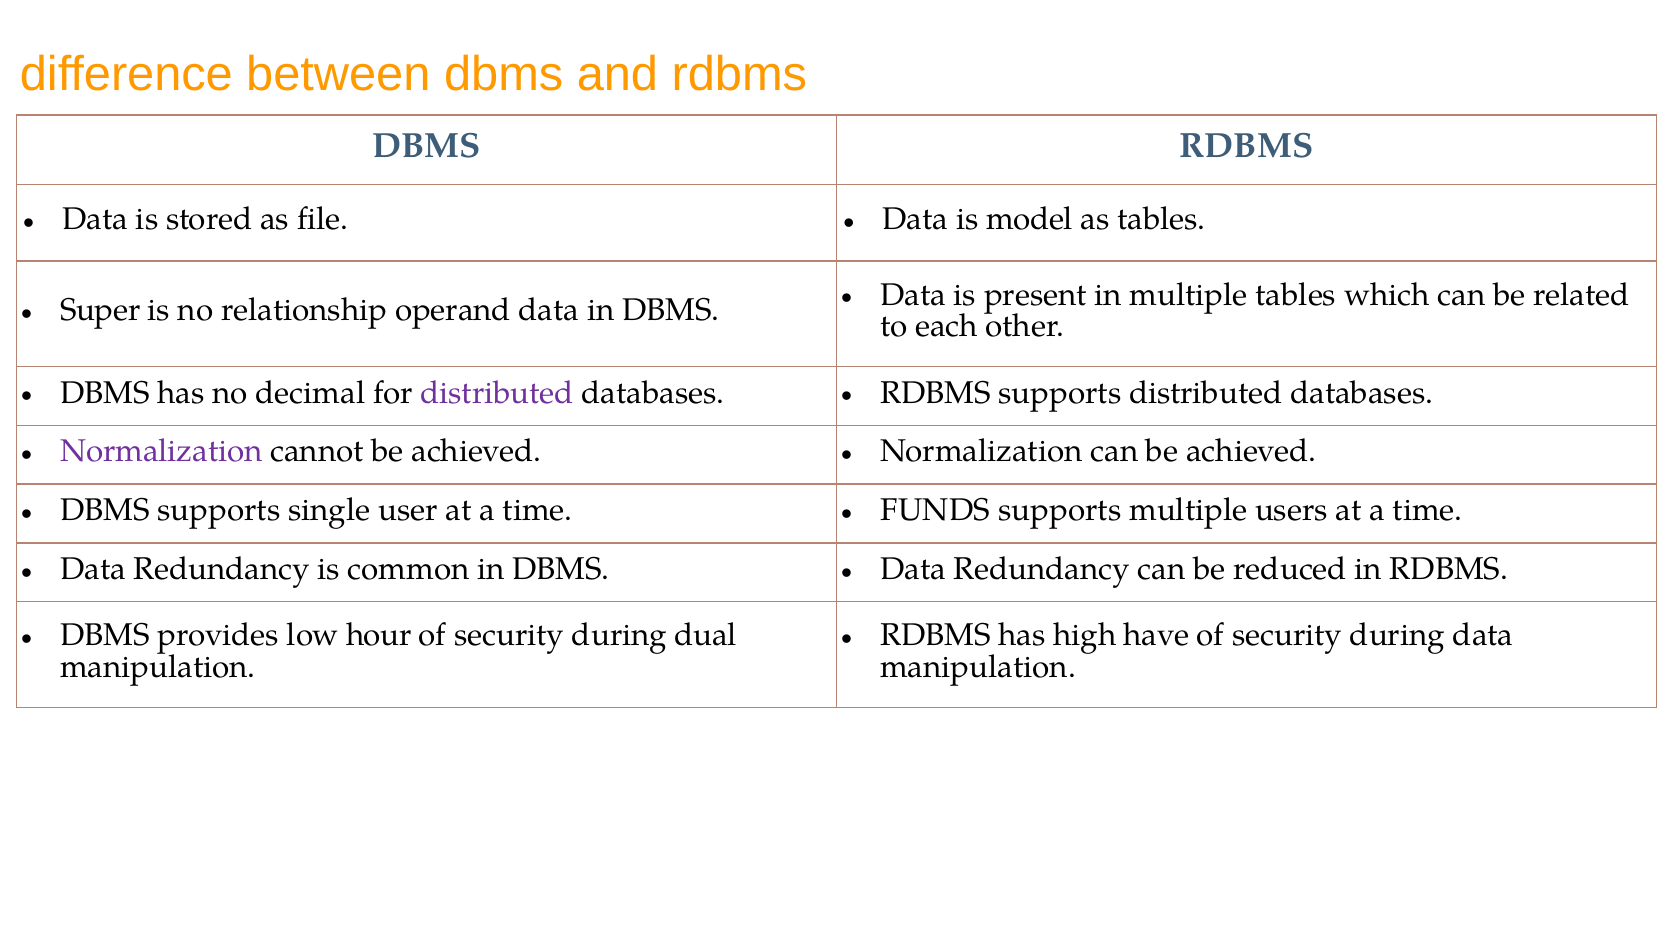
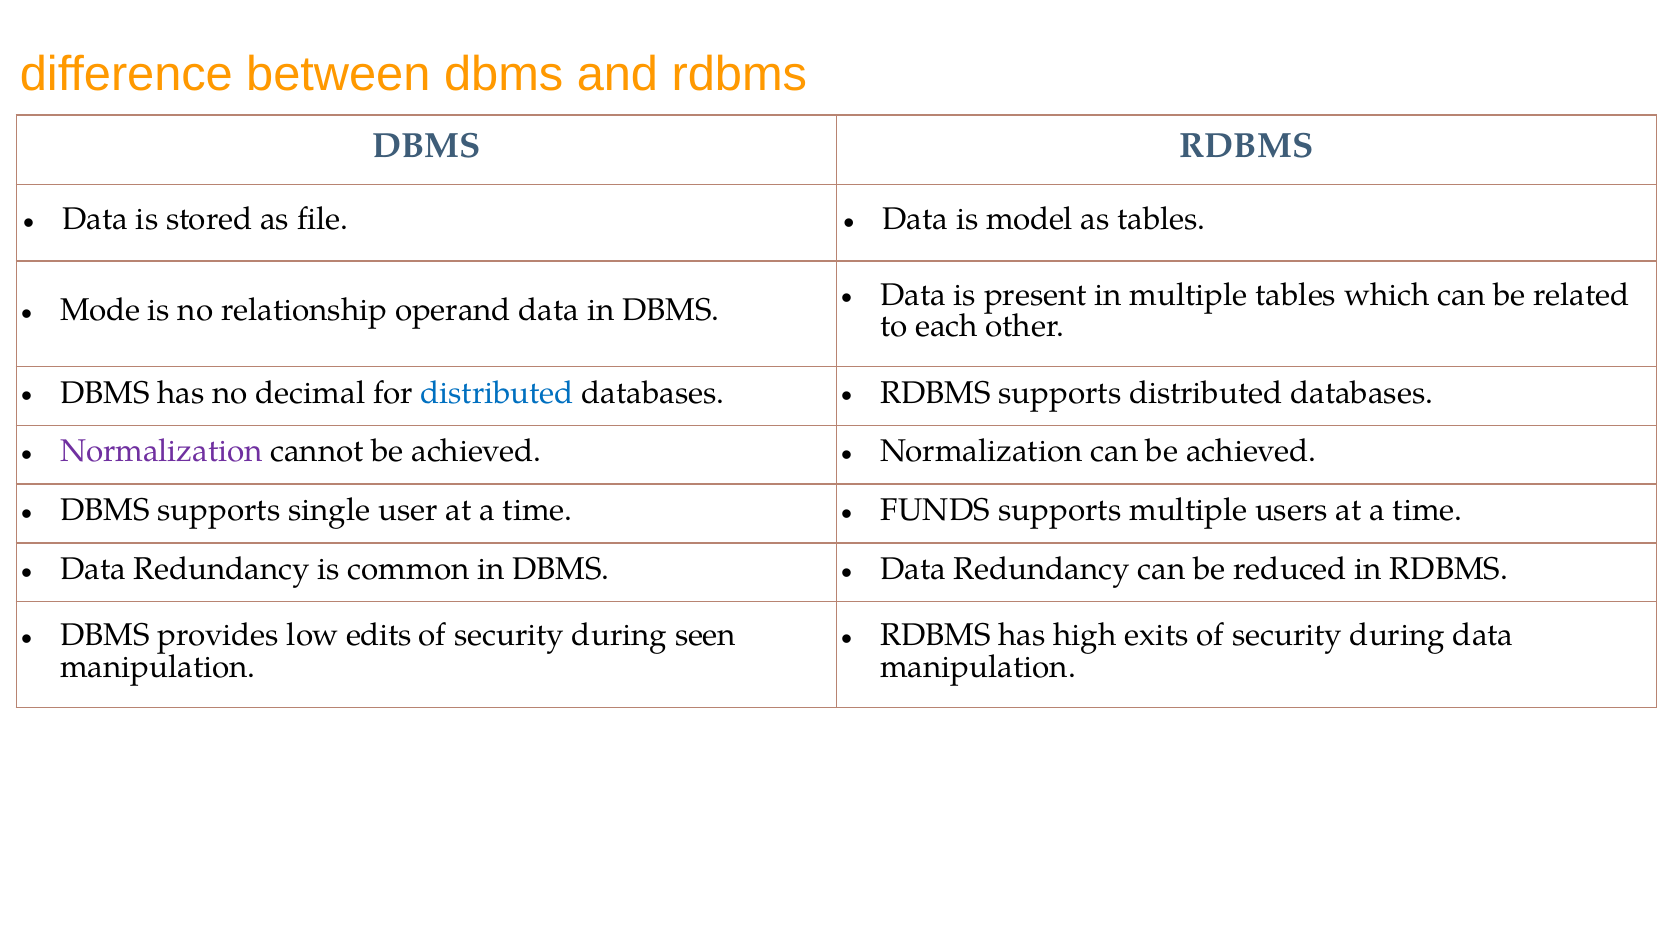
Super: Super -> Mode (100, 310)
distributed colour: purple -> blue (497, 393)
hour: hour -> edits (379, 635)
dual: dual -> seen (706, 635)
have: have -> exits (1157, 635)
